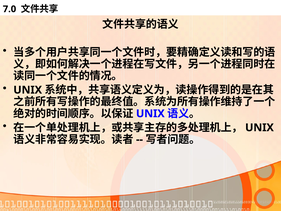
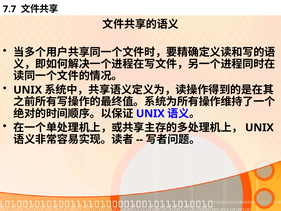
7.0: 7.0 -> 7.7 (9, 9)
